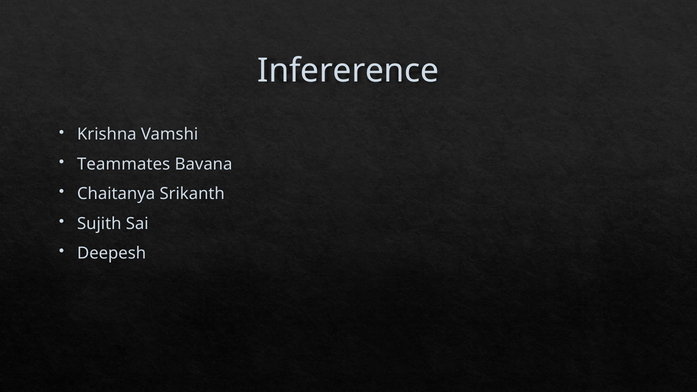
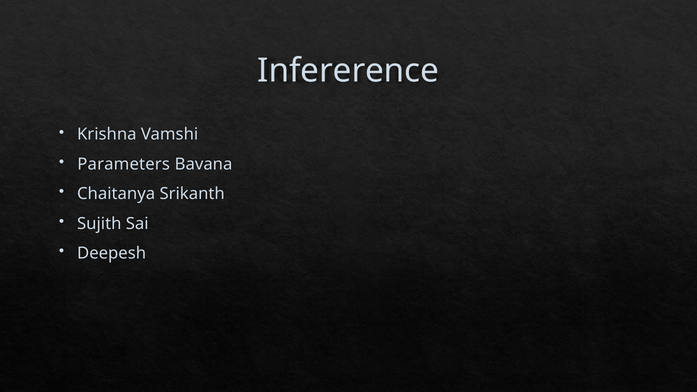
Teammates: Teammates -> Parameters (124, 164)
